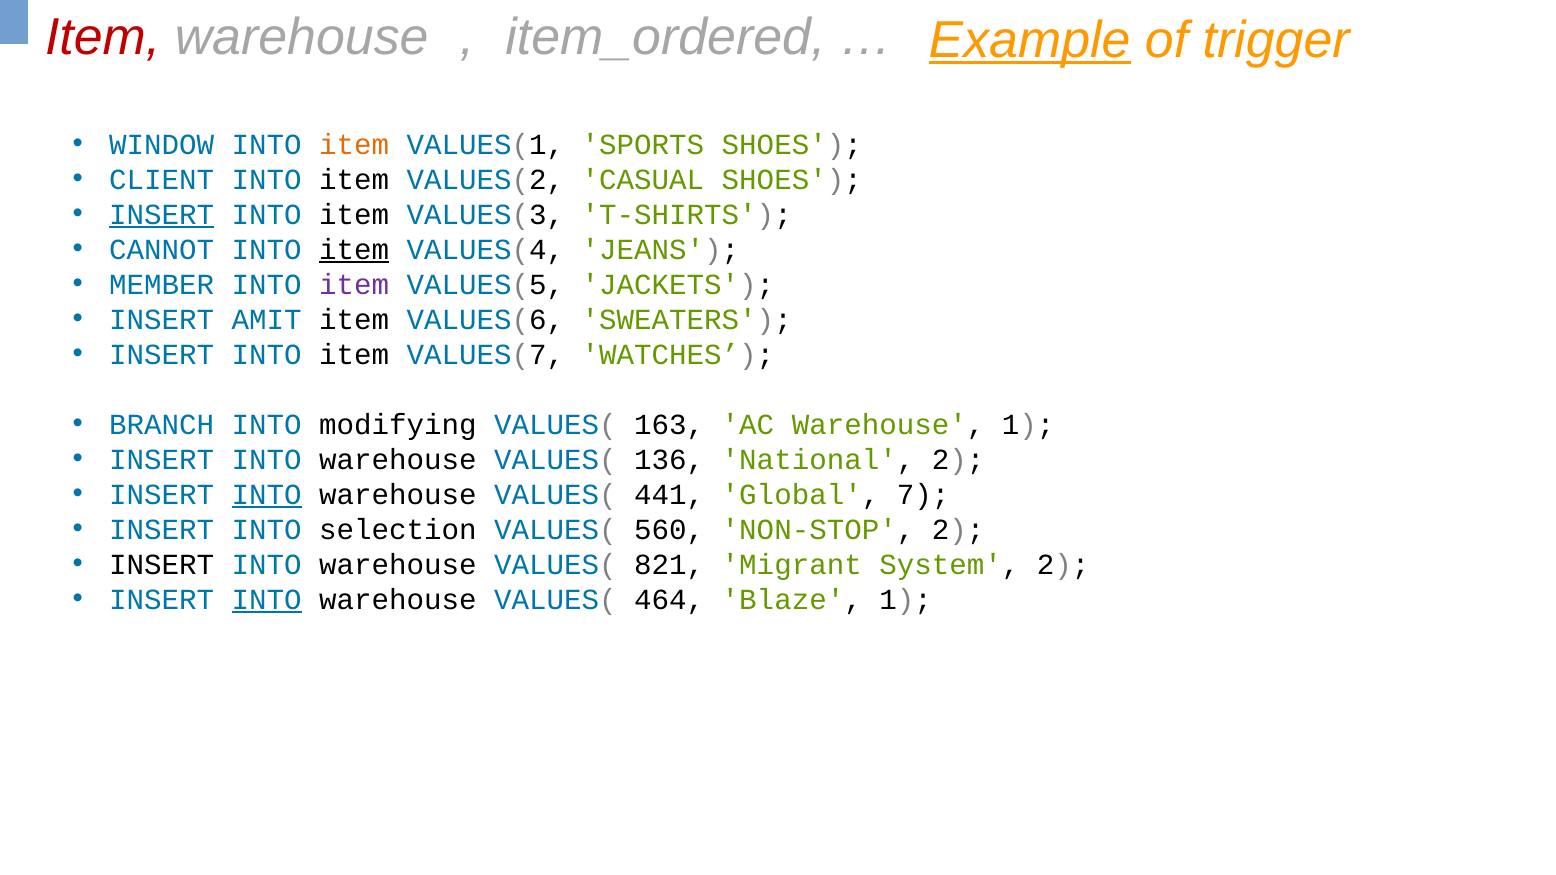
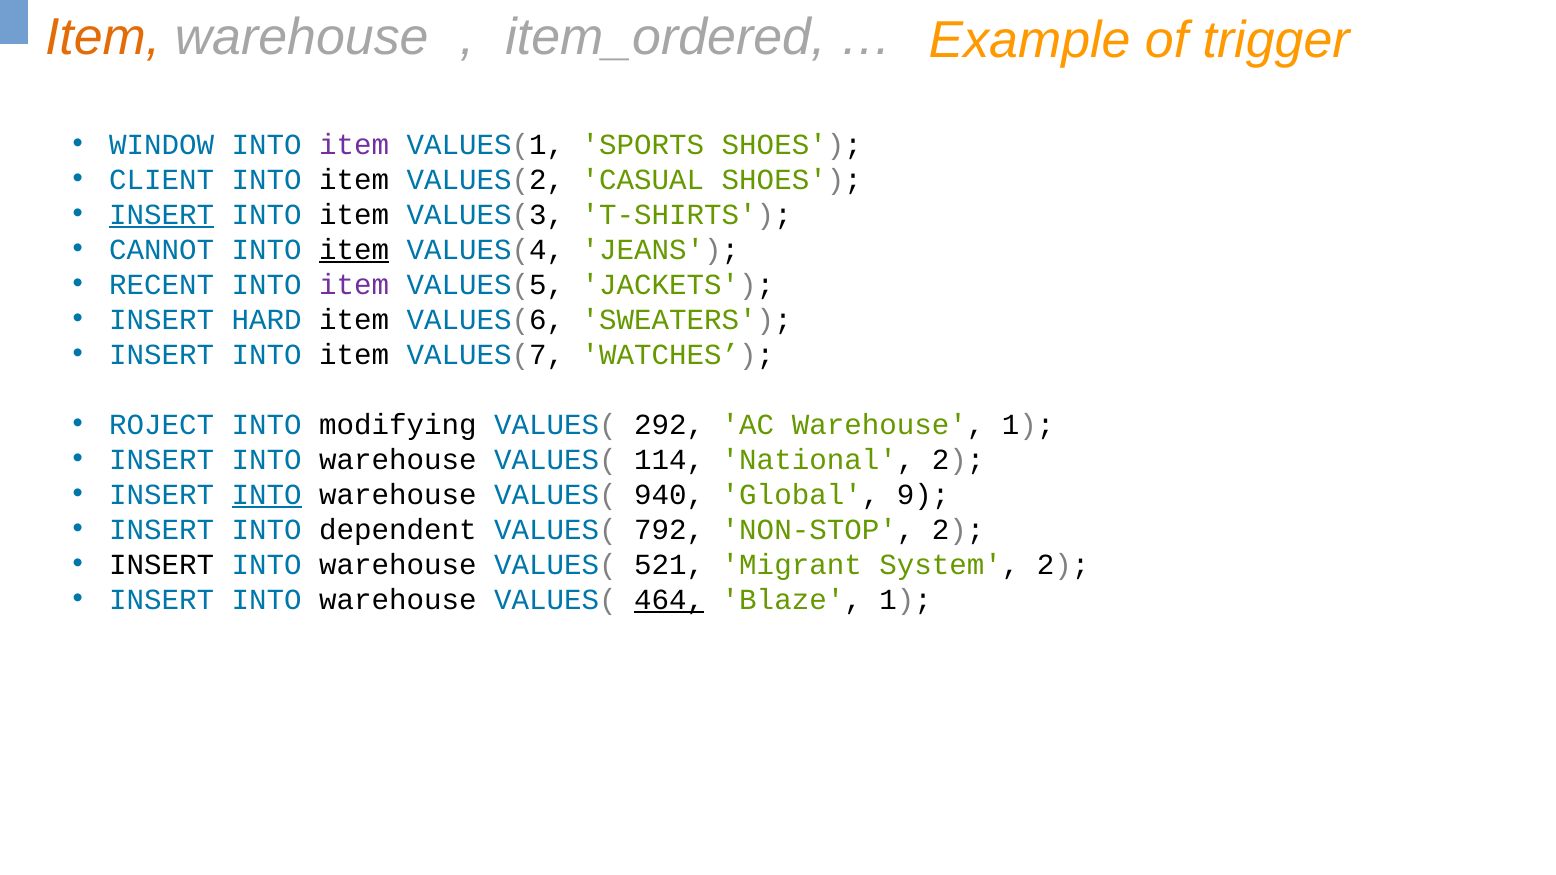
Item colour: red -> orange (103, 37)
Example underline: present -> none (1030, 40)
item colour: orange -> purple (354, 145)
MEMBER: MEMBER -> RECENT (162, 285)
AMIT: AMIT -> HARD (267, 320)
BRANCH: BRANCH -> ROJECT (162, 425)
163: 163 -> 292 (669, 425)
136: 136 -> 114 (669, 460)
441: 441 -> 940 (669, 495)
7: 7 -> 9 (923, 495)
selection: selection -> dependent (398, 530)
560: 560 -> 792 (669, 530)
821: 821 -> 521 (669, 565)
INTO underline: present -> none (267, 600)
464 underline: none -> present (669, 600)
